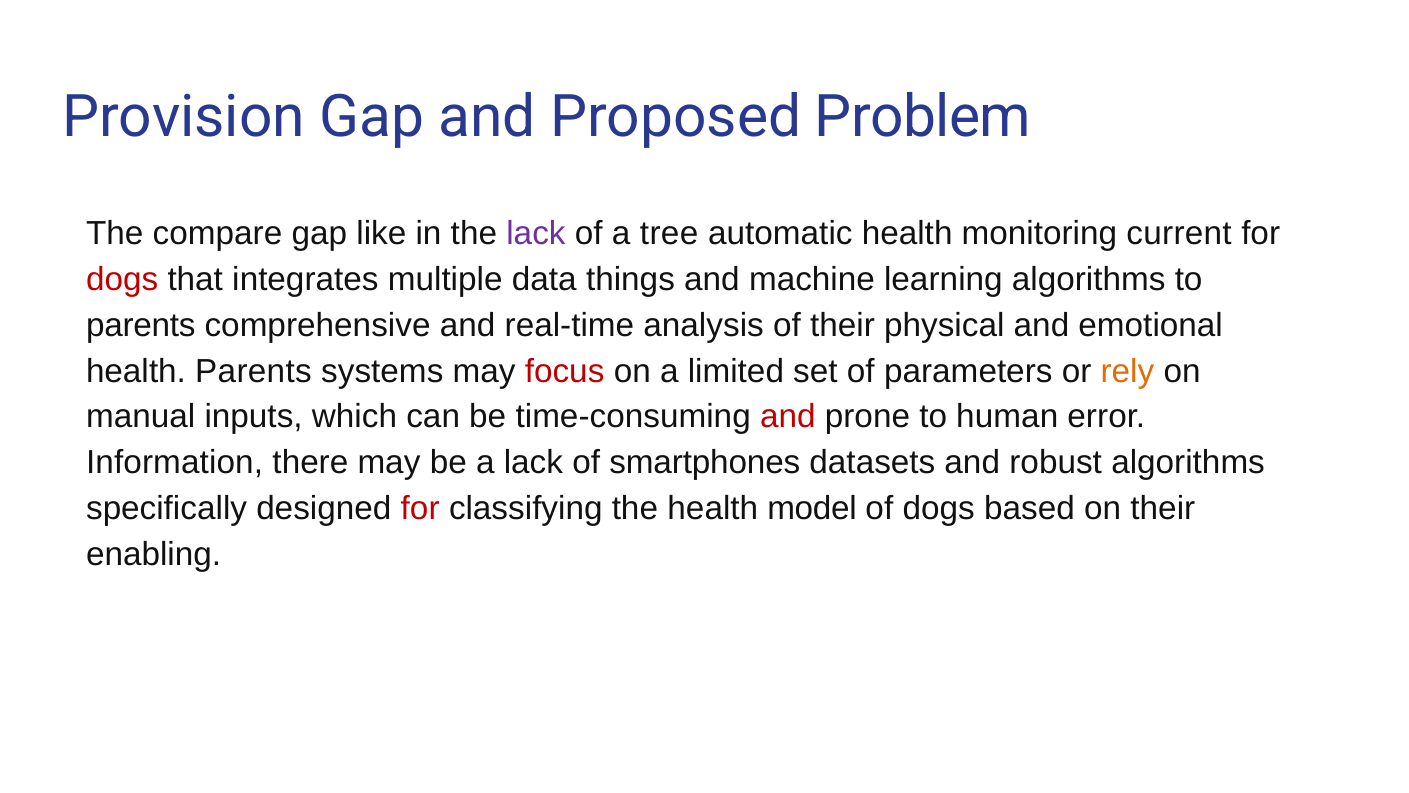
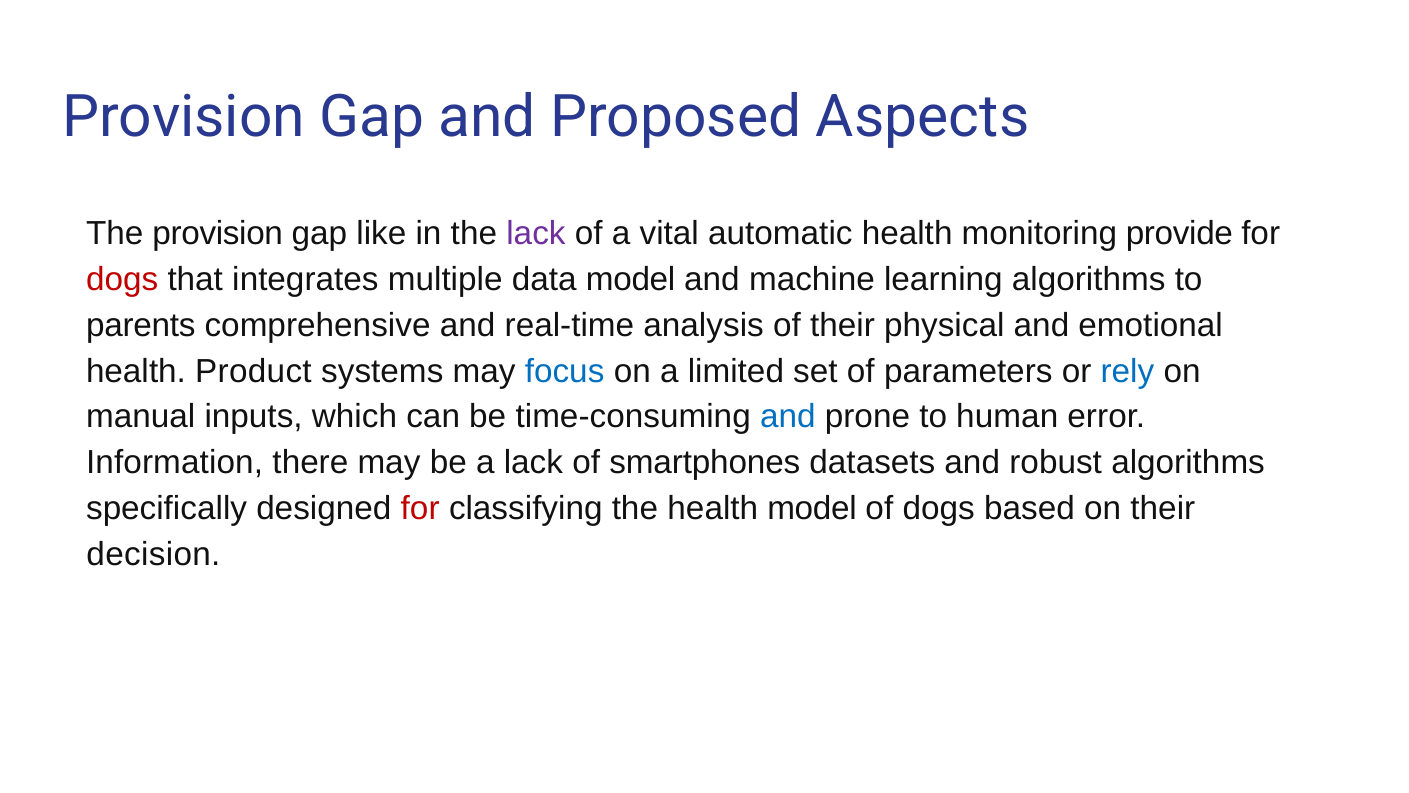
Problem: Problem -> Aspects (923, 117)
The compare: compare -> provision (218, 233)
tree: tree -> vital (669, 233)
current: current -> provide (1179, 233)
data things: things -> model (631, 279)
health Parents: Parents -> Product (253, 371)
focus colour: red -> blue (565, 371)
rely colour: orange -> blue (1127, 371)
and colour: red -> blue (788, 417)
enabling: enabling -> decision (153, 554)
